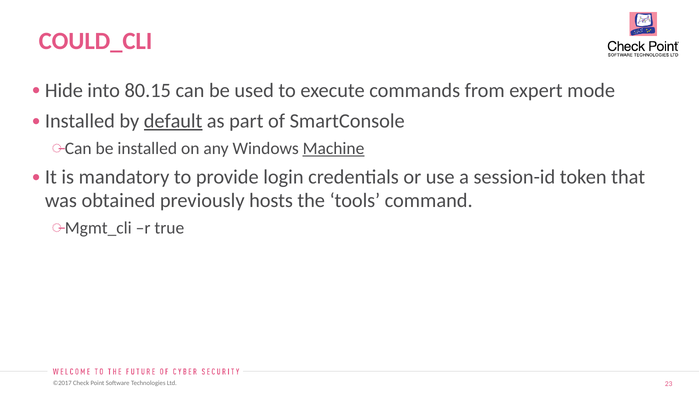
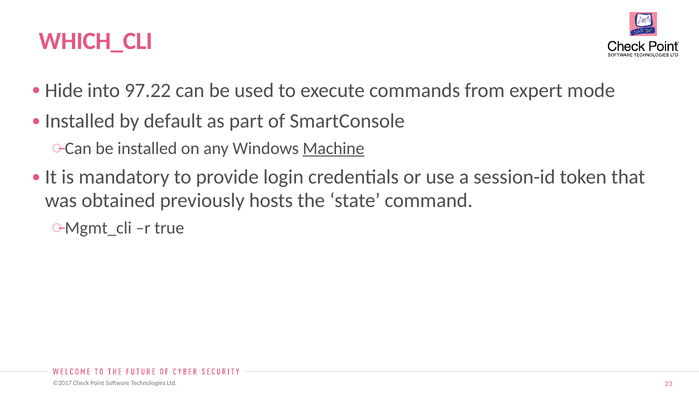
COULD_CLI: COULD_CLI -> WHICH_CLI (96, 41)
80.15: 80.15 -> 97.22 (148, 91)
default underline: present -> none (173, 121)
tools: tools -> state (355, 201)
